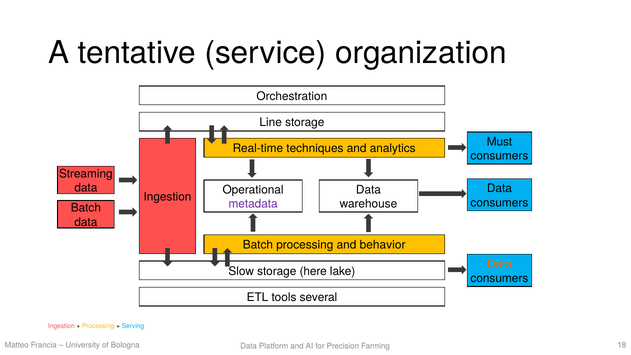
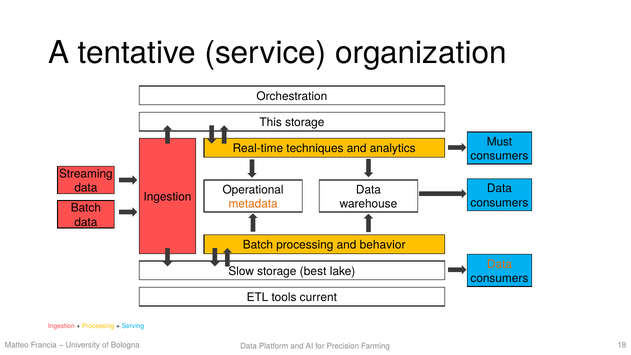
Line: Line -> This (271, 122)
metadata colour: purple -> orange (253, 204)
here: here -> best (313, 271)
several: several -> current (318, 297)
